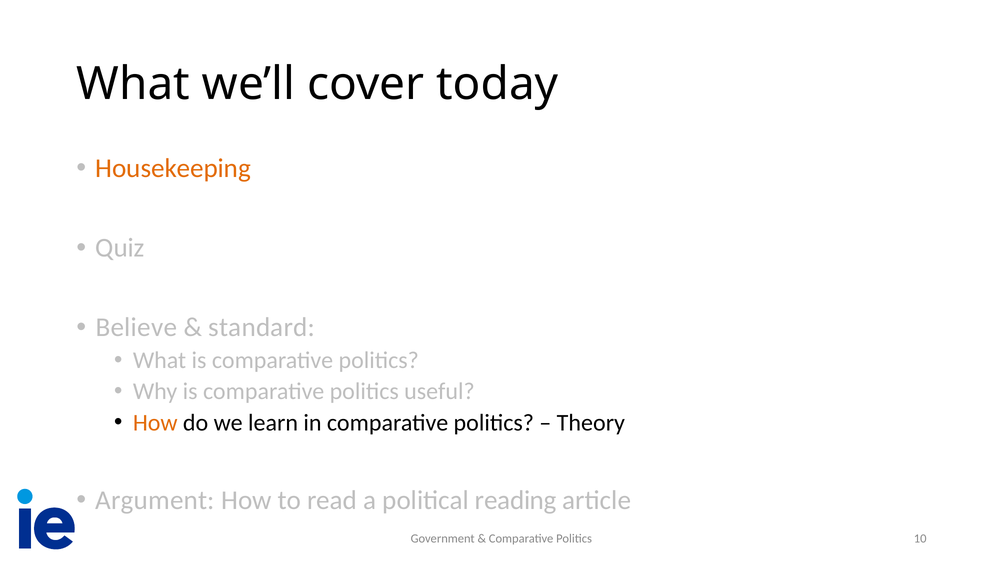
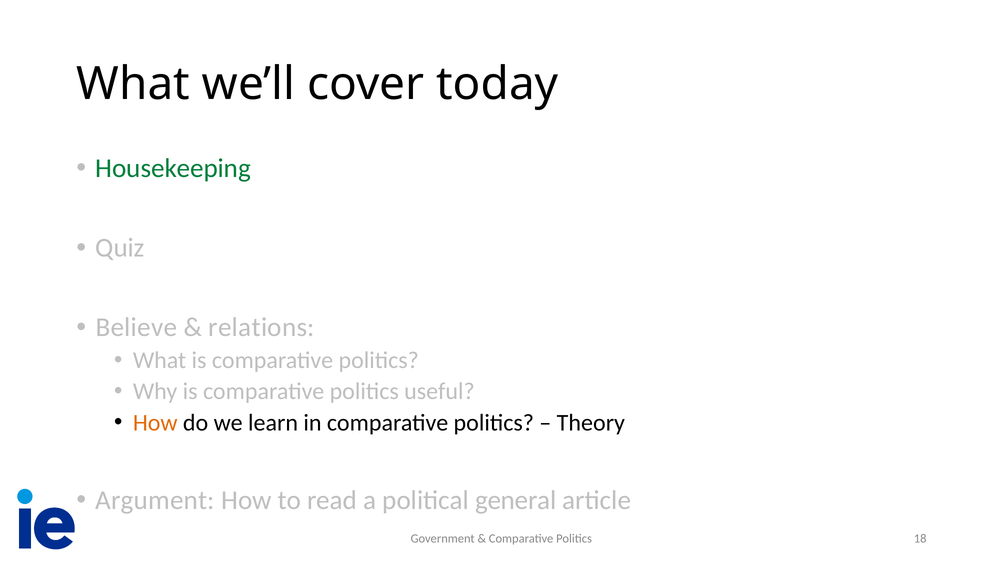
Housekeeping colour: orange -> green (173, 168)
standard: standard -> relations (262, 328)
reading: reading -> general (516, 501)
10: 10 -> 18 (920, 539)
